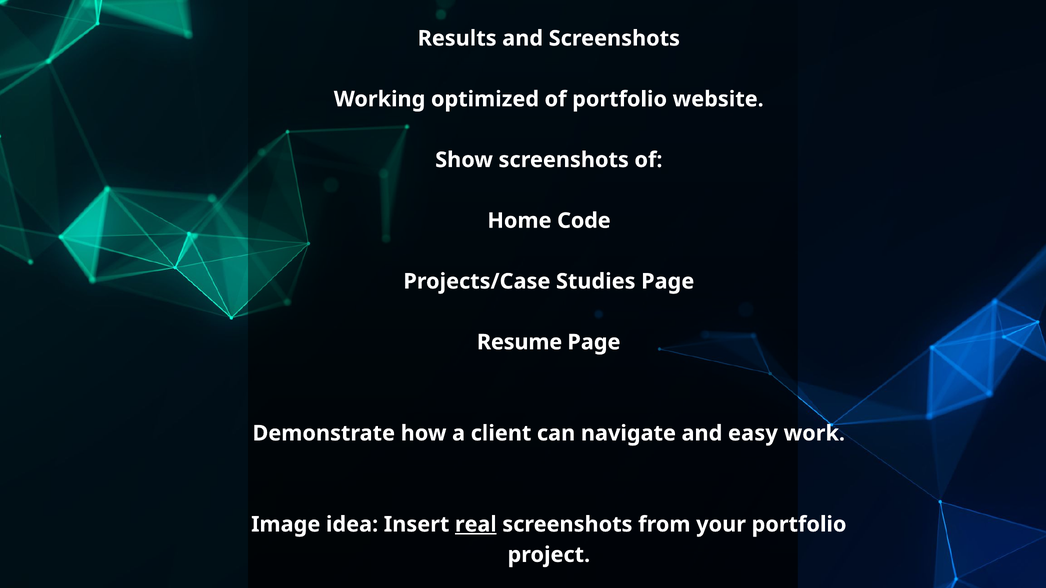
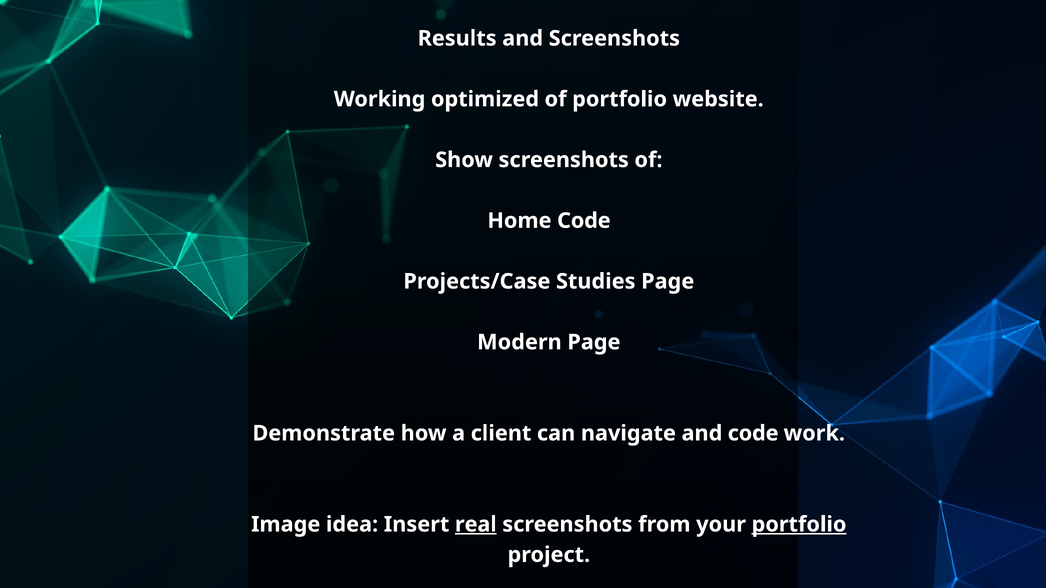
Resume: Resume -> Modern (519, 342)
and easy: easy -> code (753, 434)
portfolio underline: none -> present (799, 525)
